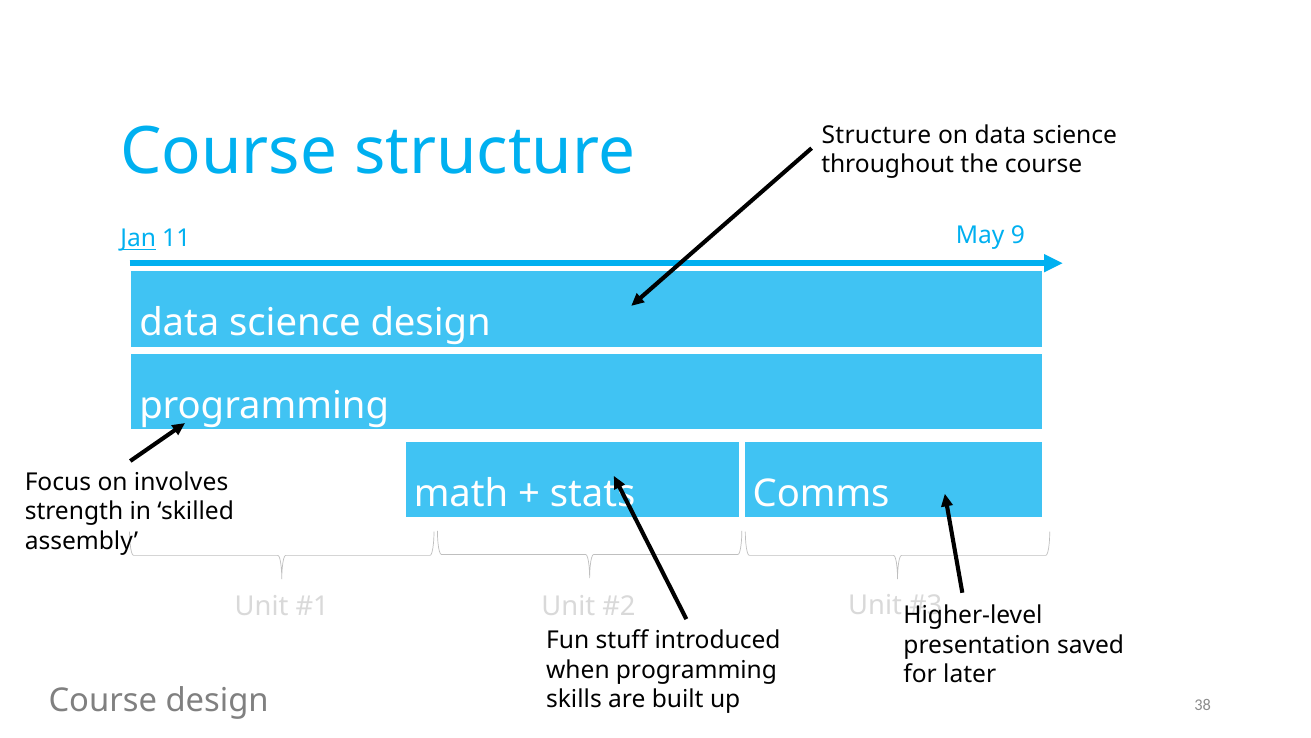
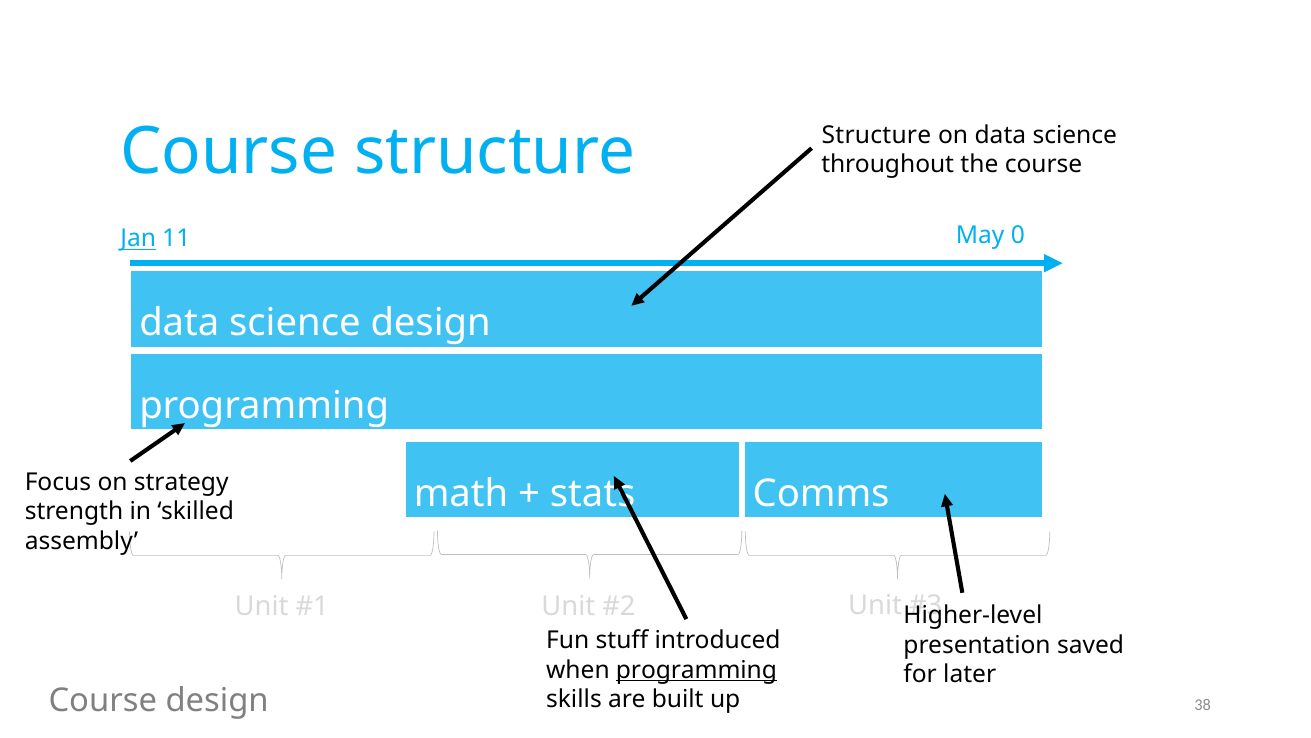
9: 9 -> 0 (1018, 235)
involves: involves -> strategy (181, 482)
programming underline: none -> present (696, 669)
